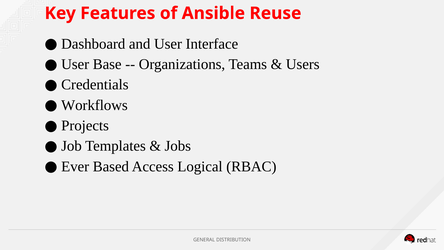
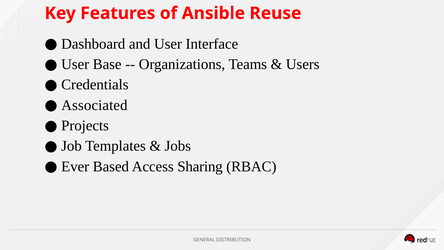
Workflows: Workflows -> Associated (94, 105)
Logical: Logical -> Sharing (200, 166)
